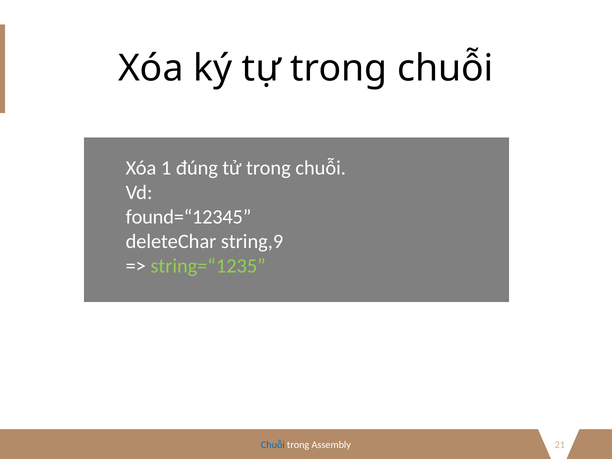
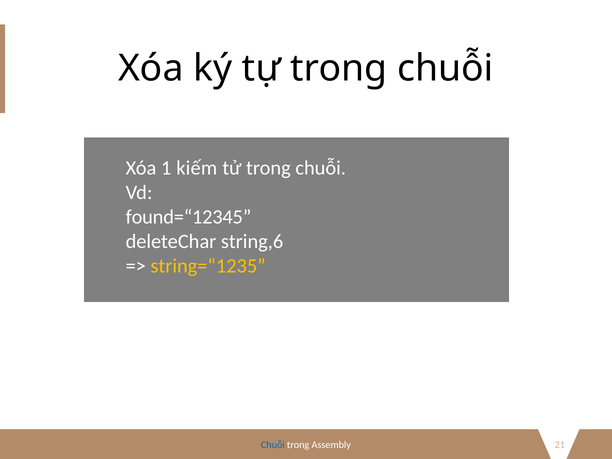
đúng: đúng -> kiếm (197, 168)
string,9: string,9 -> string,6 (252, 242)
string=“1235 colour: light green -> yellow (208, 266)
